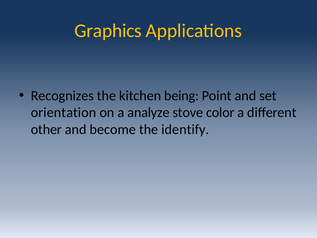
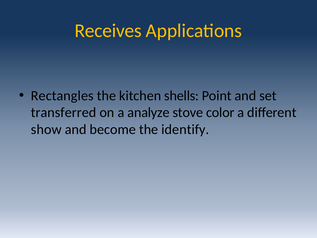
Graphics: Graphics -> Receives (108, 31)
Recognizes: Recognizes -> Rectangles (62, 96)
being: being -> shells (182, 96)
orientation: orientation -> transferred (64, 112)
other: other -> show (46, 129)
